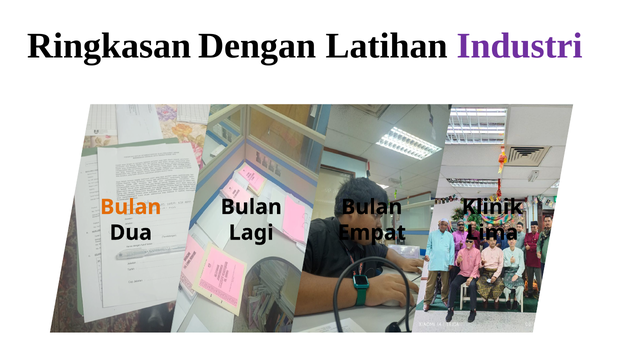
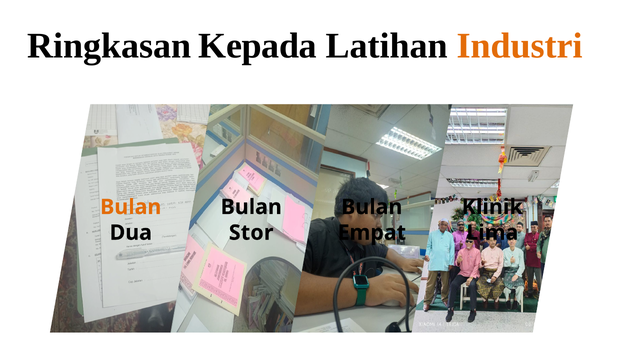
Dengan: Dengan -> Kepada (258, 46)
Industri colour: purple -> orange (520, 46)
Lagi: Lagi -> Stor (251, 232)
